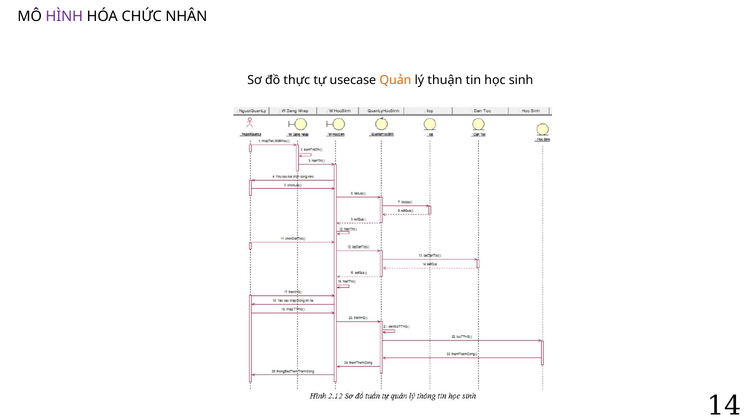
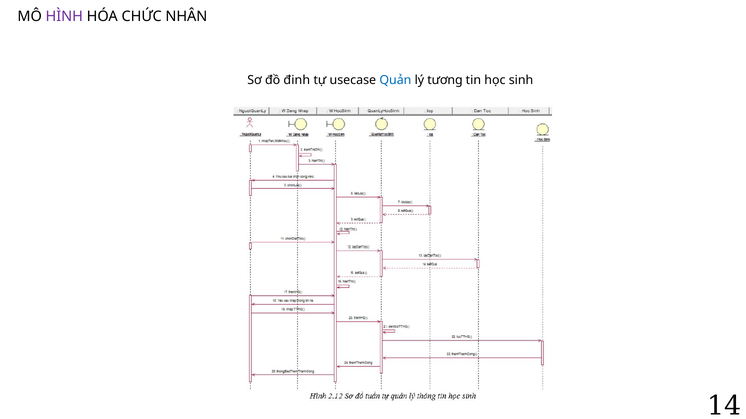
thực: thực -> định (297, 80)
Quản colour: orange -> blue (395, 80)
thuận: thuận -> tương (445, 80)
